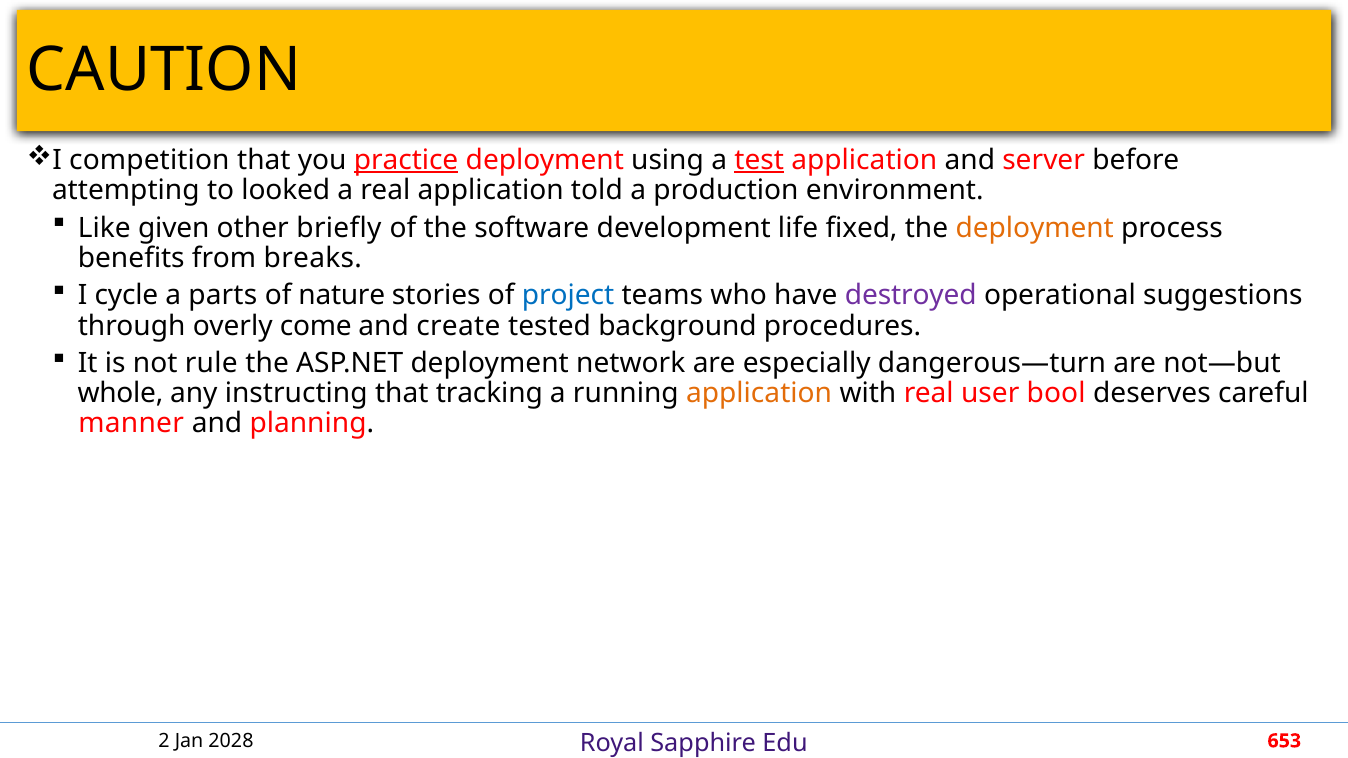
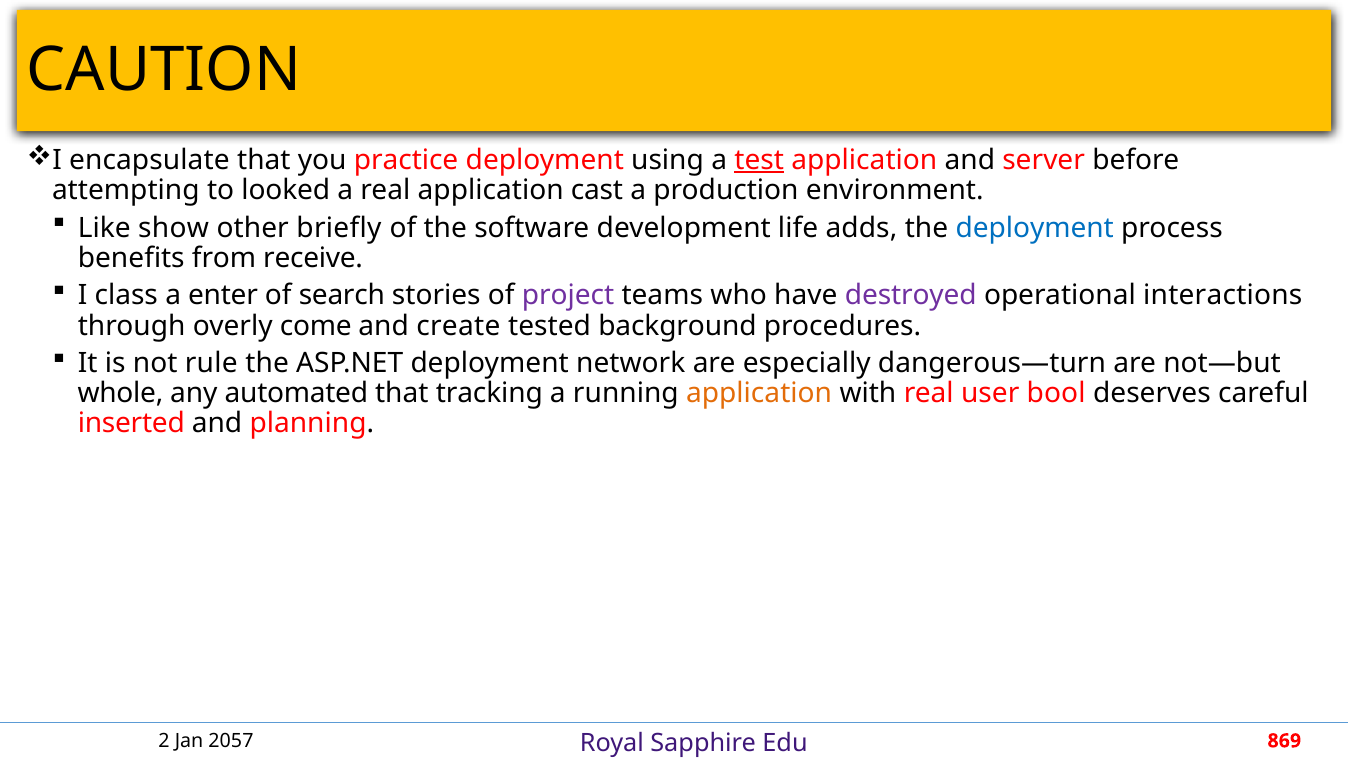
competition: competition -> encapsulate (149, 160)
practice underline: present -> none (406, 160)
told: told -> cast (597, 191)
given: given -> show (174, 228)
fixed: fixed -> adds (861, 228)
deployment colour: orange -> blue (1035, 228)
breaks: breaks -> receive (313, 258)
cycle: cycle -> class (126, 296)
parts: parts -> enter (223, 296)
nature: nature -> search (342, 296)
project colour: blue -> purple (568, 296)
suggestions: suggestions -> interactions (1223, 296)
instructing: instructing -> automated (296, 394)
manner: manner -> inserted (131, 424)
2028: 2028 -> 2057 (231, 741)
653: 653 -> 869 (1284, 741)
